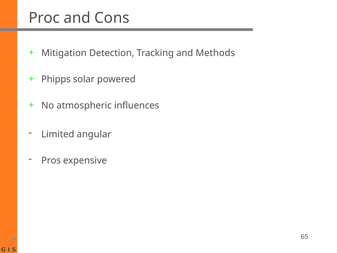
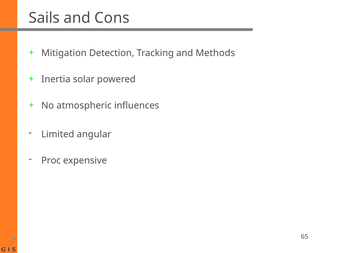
Proc: Proc -> Sails (44, 18)
Phipps: Phipps -> Inertia (56, 79)
Pros: Pros -> Proc (51, 160)
